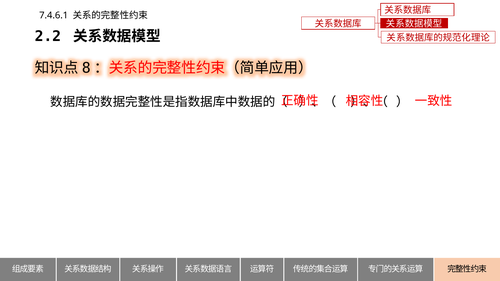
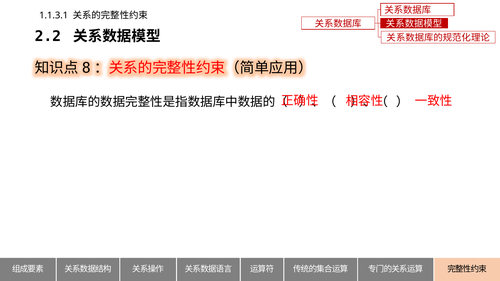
7.4.6.1: 7.4.6.1 -> 1.1.3.1 (54, 15)
